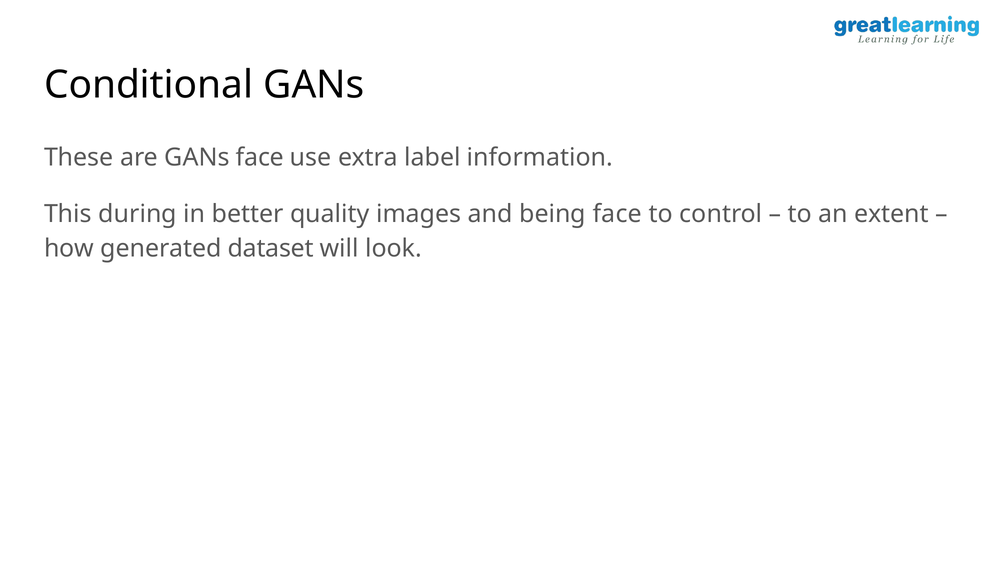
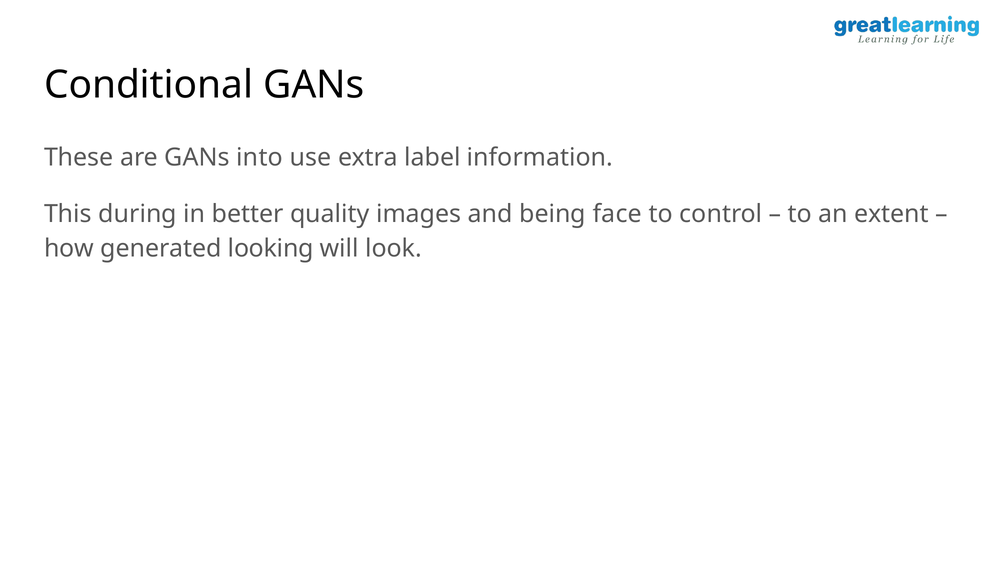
GANs face: face -> into (260, 157)
dataset: dataset -> looking (271, 248)
